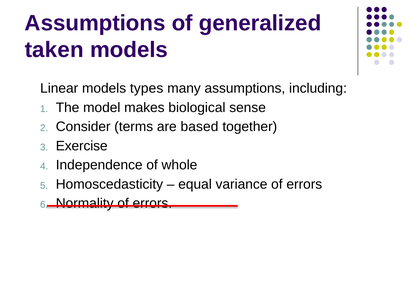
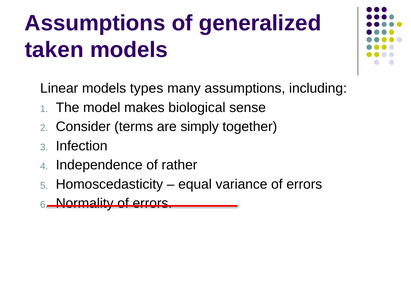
based: based -> simply (200, 127)
Exercise: Exercise -> Infection (82, 146)
whole: whole -> rather (179, 165)
